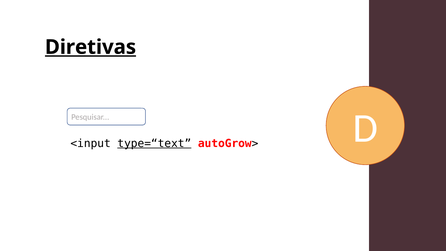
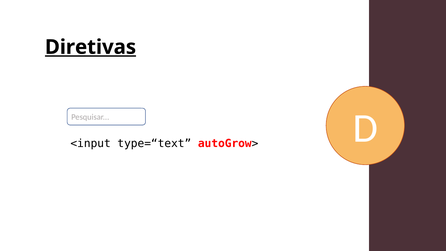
type=“text underline: present -> none (154, 143)
